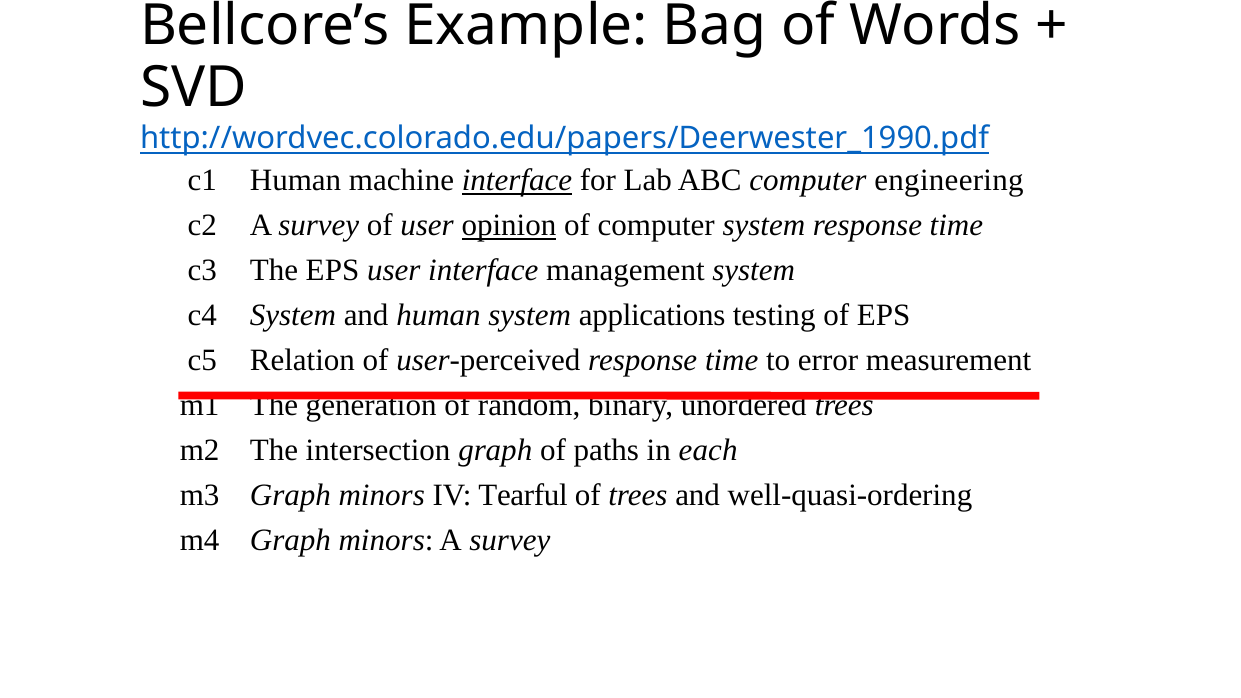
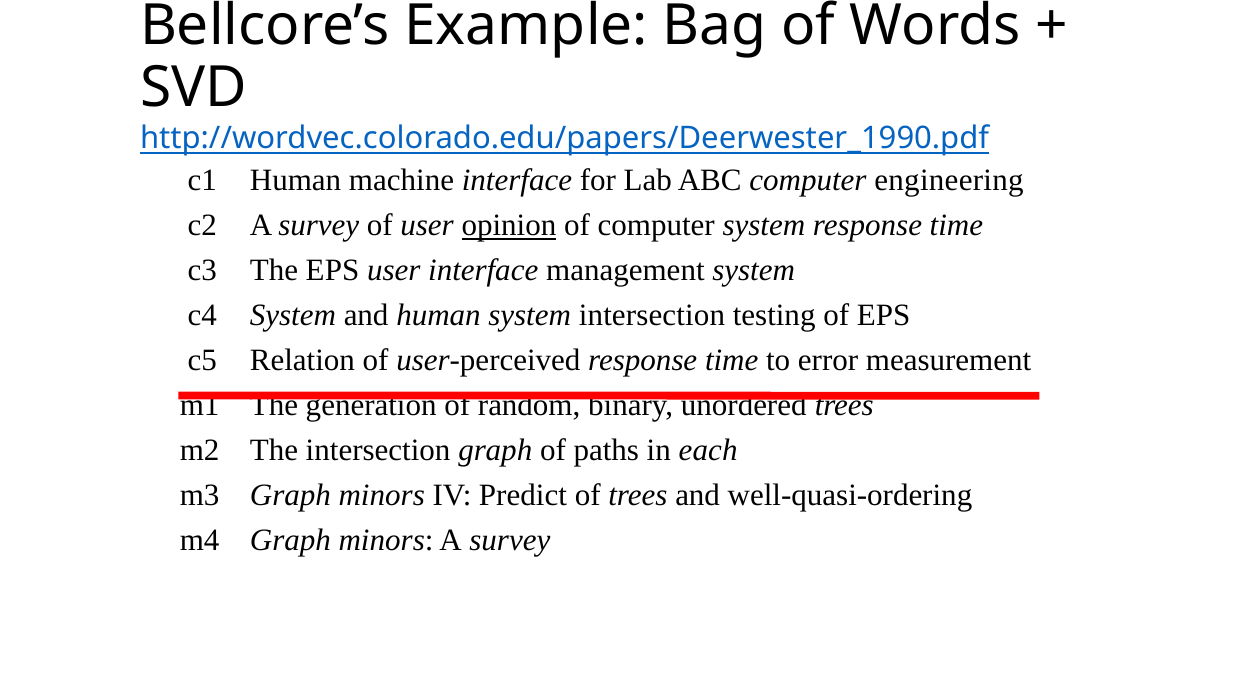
interface underline: present -> none (517, 180)
system applications: applications -> intersection (652, 315)
Tearful: Tearful -> Predict (523, 495)
